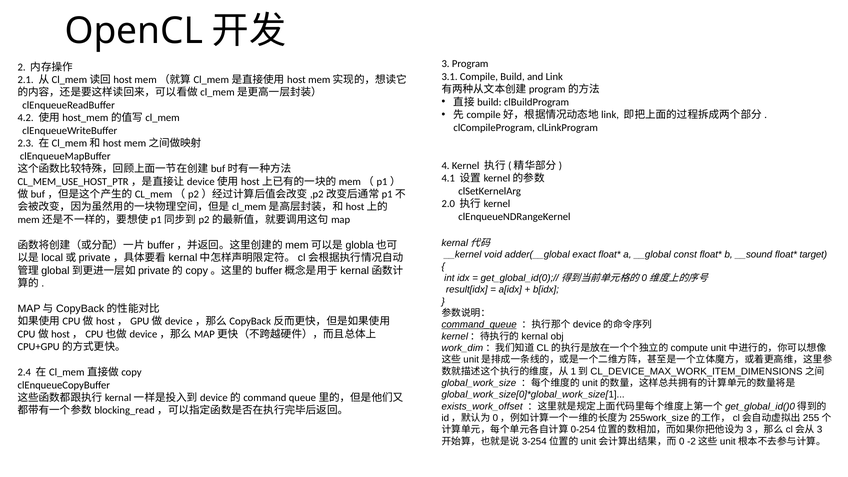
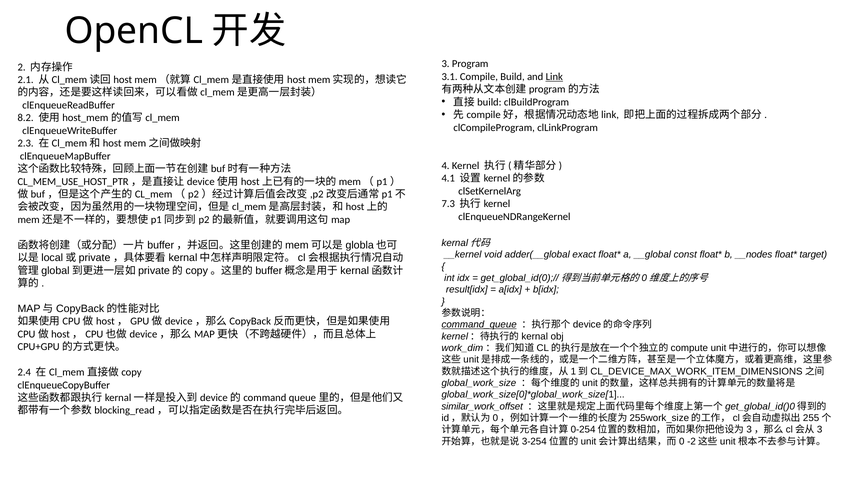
Link underline: none -> present (554, 77)
4.2: 4.2 -> 8.2 (26, 118)
2.0: 2.0 -> 7.3 (448, 204)
__sound: __sound -> __nodes (754, 255)
exists_work_offset: exists_work_offset -> similar_work_offset (482, 406)
